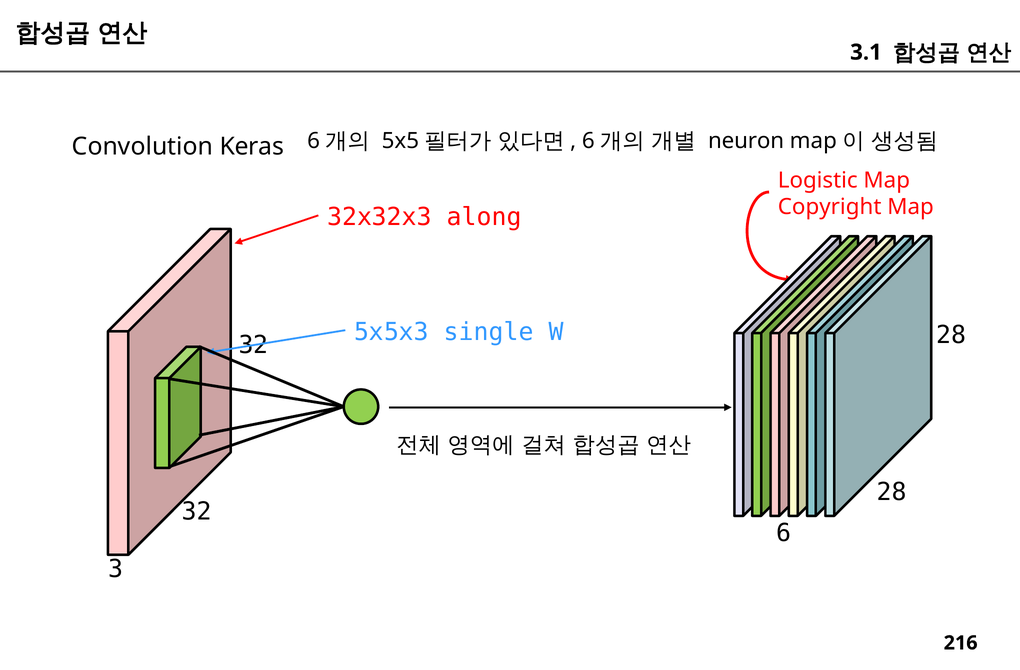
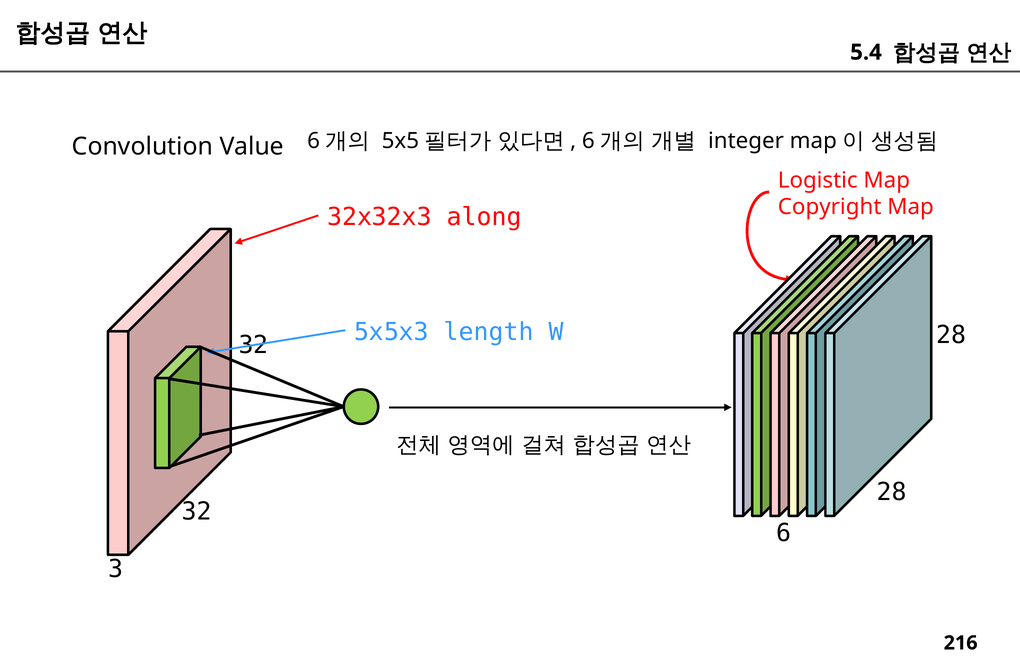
3.1: 3.1 -> 5.4 (866, 52)
neuron: neuron -> integer (746, 141)
Keras: Keras -> Value (252, 147)
single: single -> length (489, 332)
